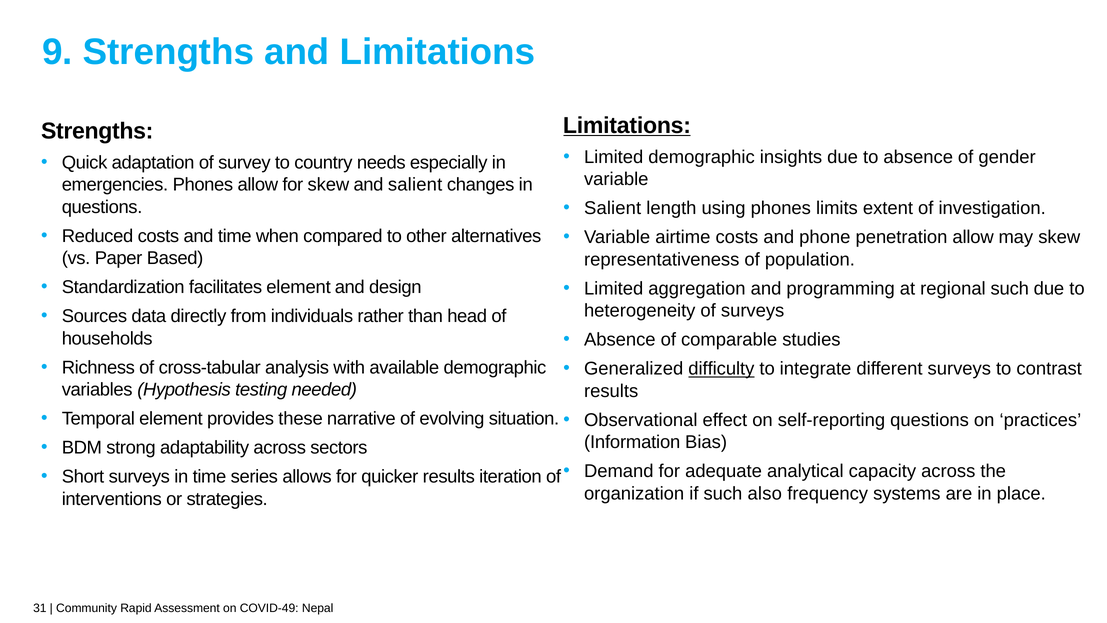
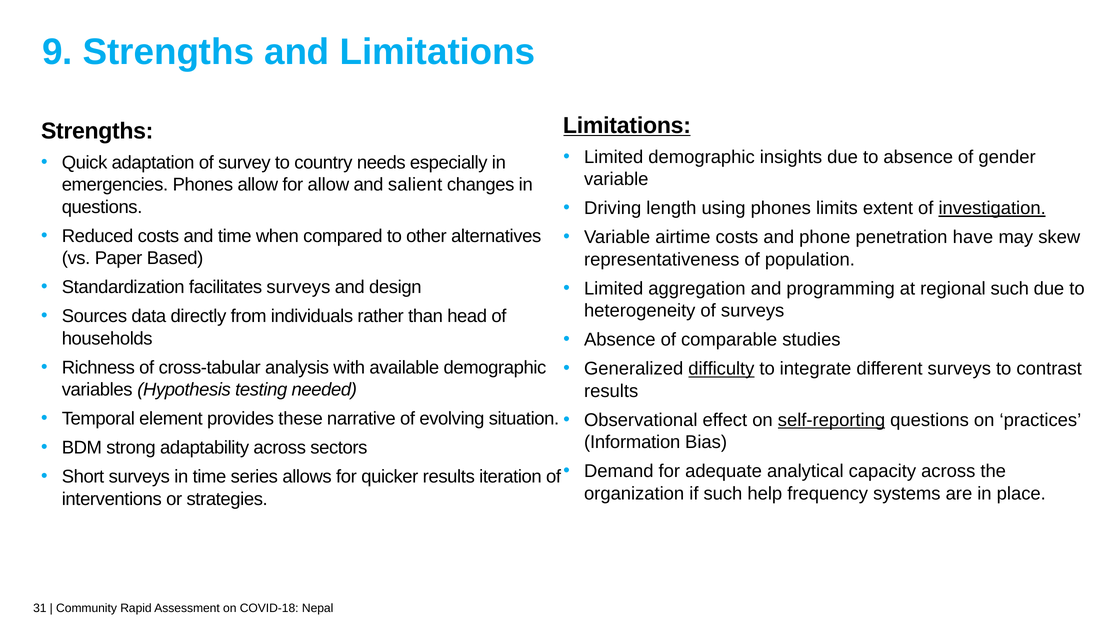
for skew: skew -> allow (328, 185)
Salient: Salient -> Driving (613, 208)
investigation underline: none -> present (992, 208)
penetration allow: allow -> have (973, 237)
facilitates element: element -> surveys (298, 287)
self-reporting underline: none -> present (831, 420)
also: also -> help (765, 493)
COVID-49: COVID-49 -> COVID-18 (269, 608)
